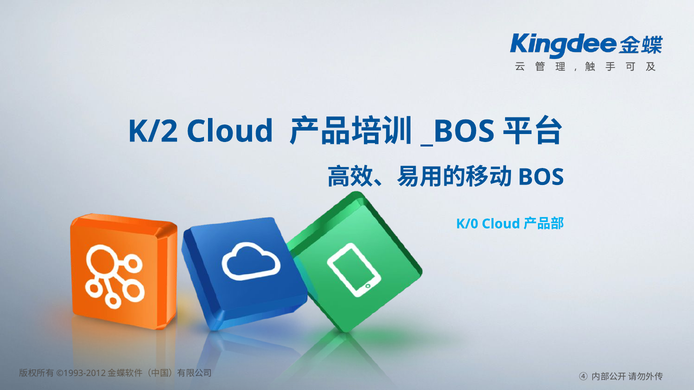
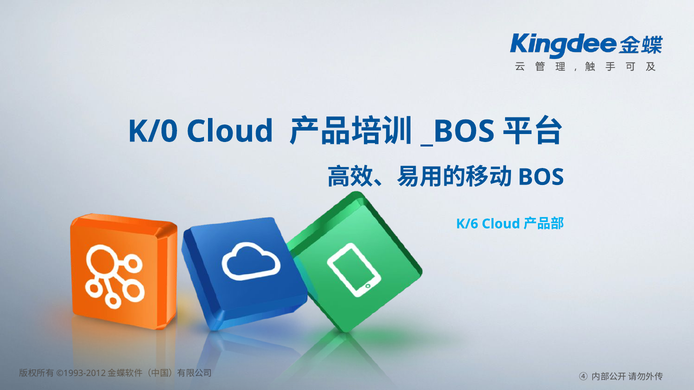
K/2: K/2 -> K/0 (153, 132)
K/0: K/0 -> K/6 (467, 224)
